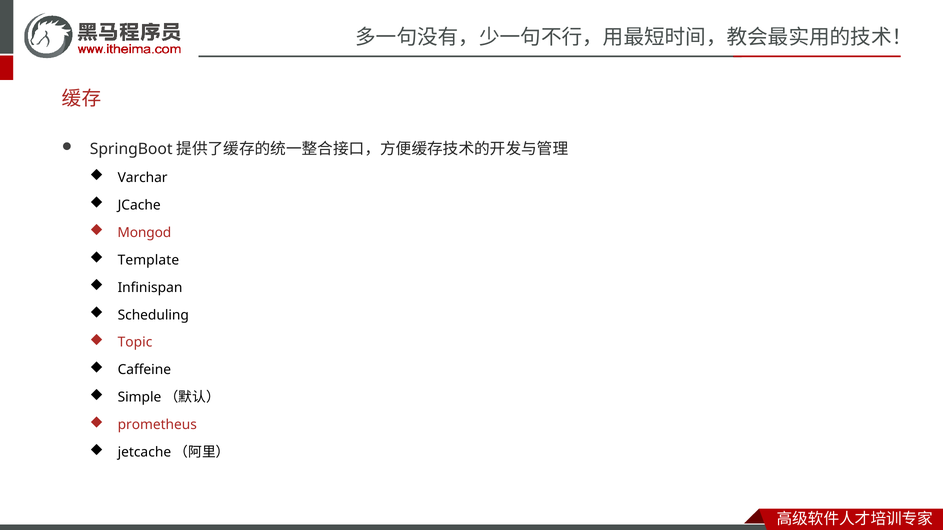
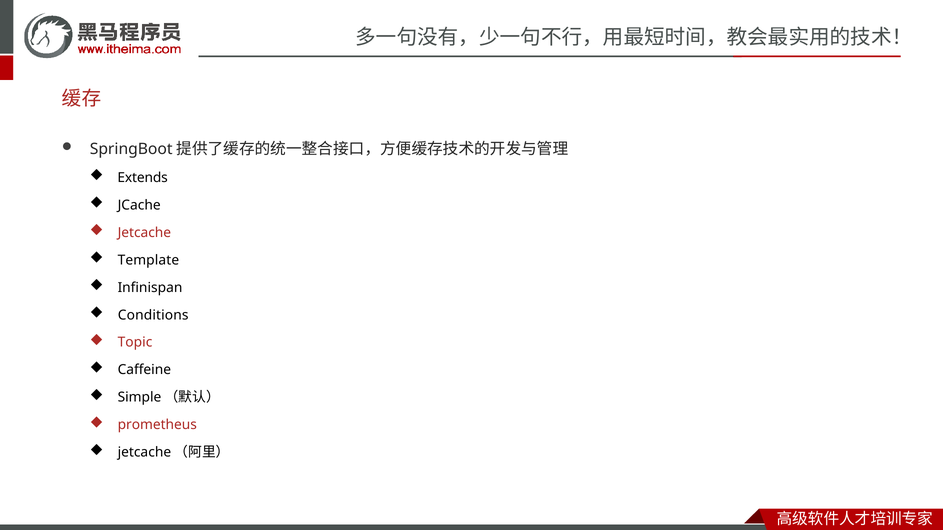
Varchar: Varchar -> Extends (143, 178)
Mongod: Mongod -> Jetcache (144, 233)
Scheduling: Scheduling -> Conditions (153, 315)
